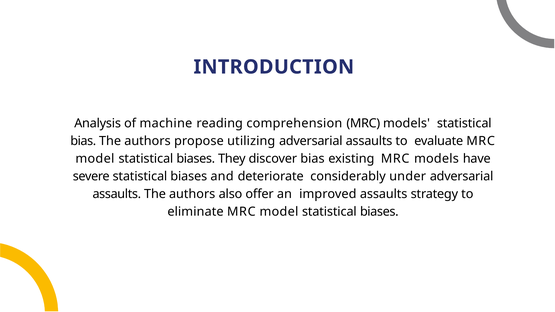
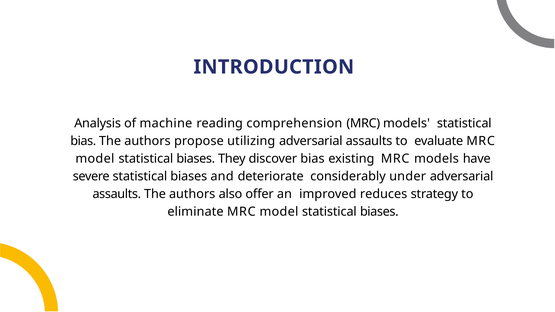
improved assaults: assaults -> reduces (384, 194)
